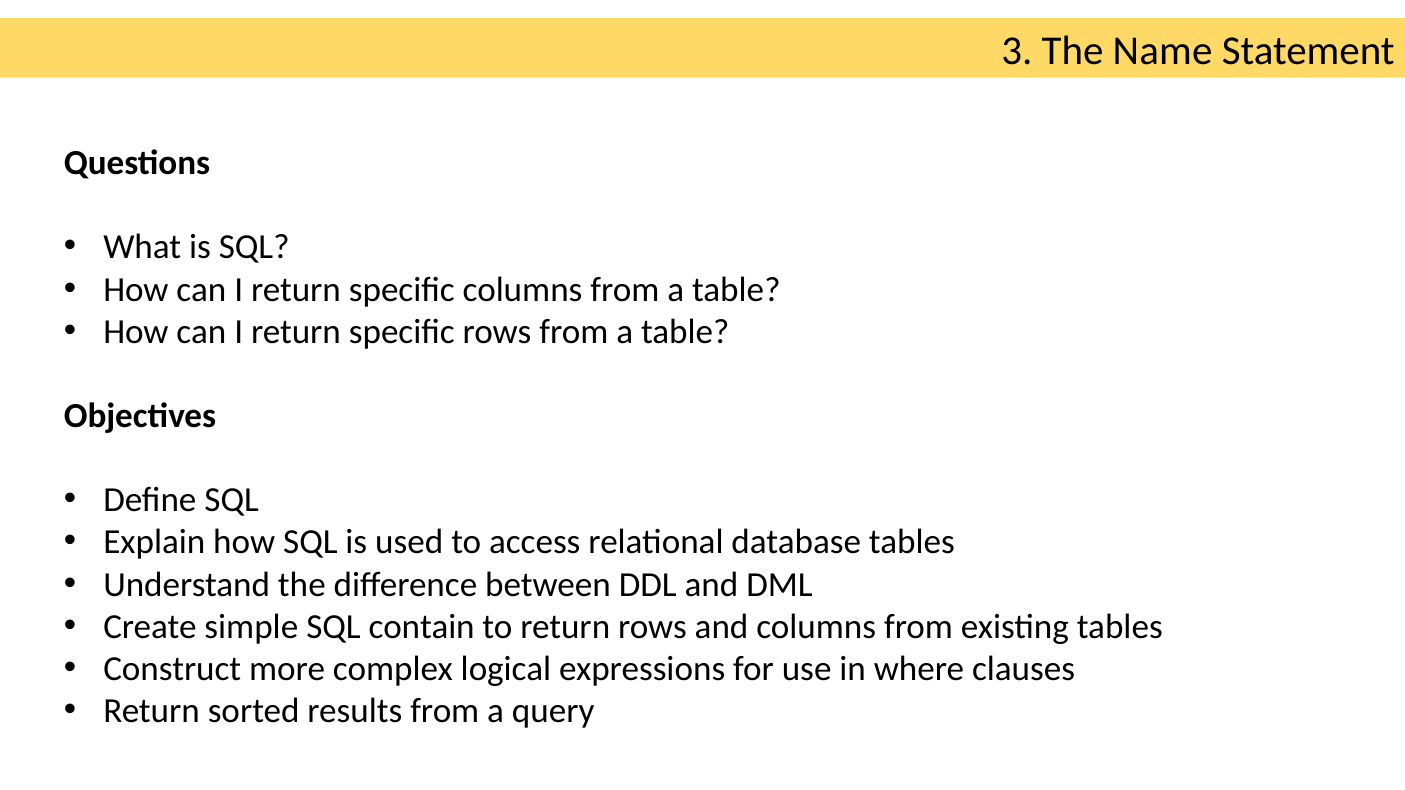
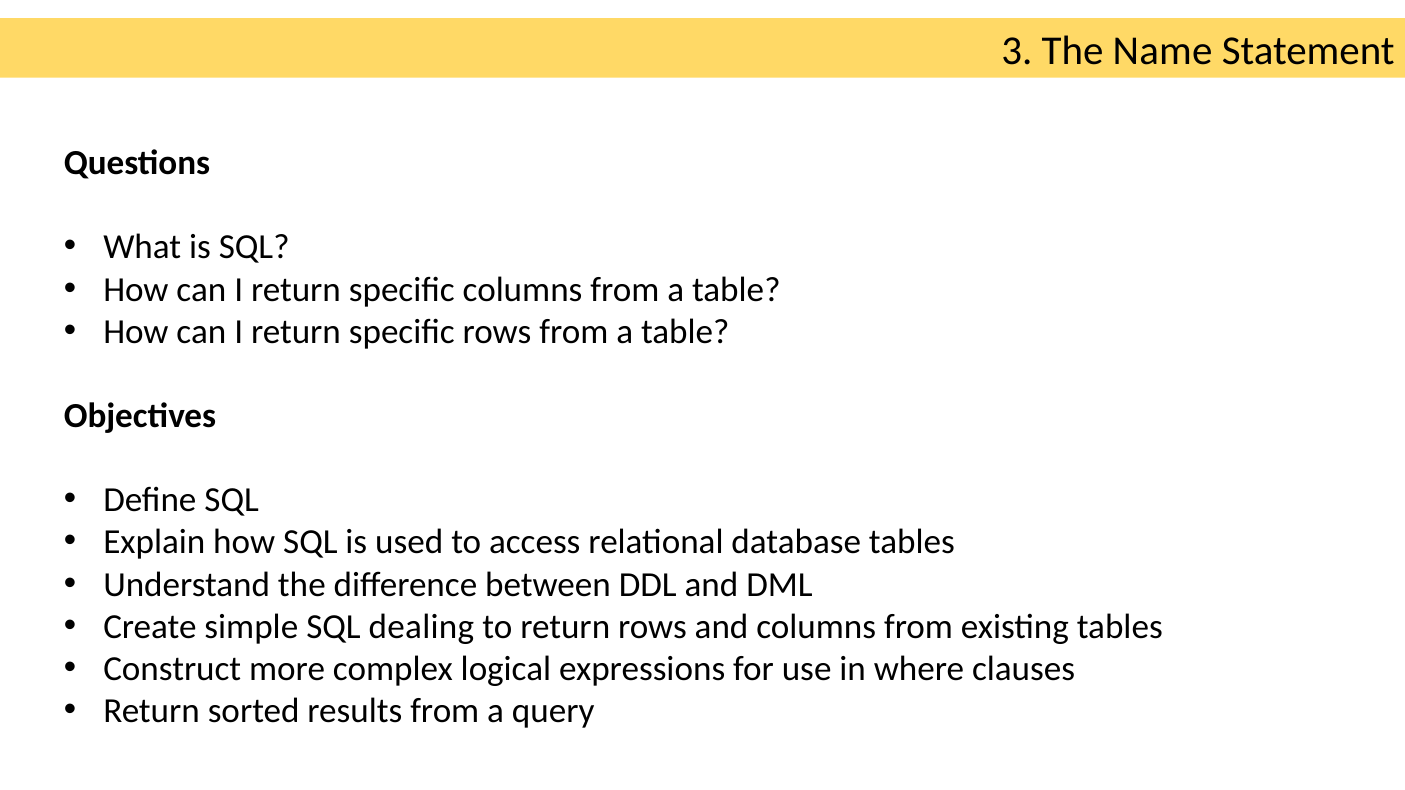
contain: contain -> dealing (421, 627)
